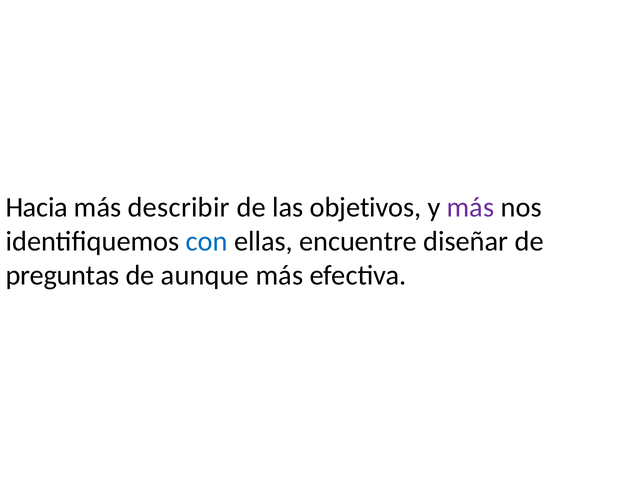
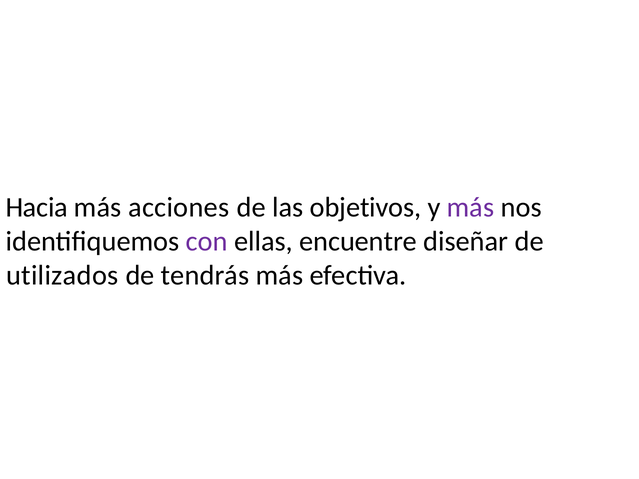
describir: describir -> acciones (179, 207)
con colour: blue -> purple (207, 242)
preguntas: preguntas -> utilizados (62, 276)
aunque: aunque -> tendrás (205, 276)
